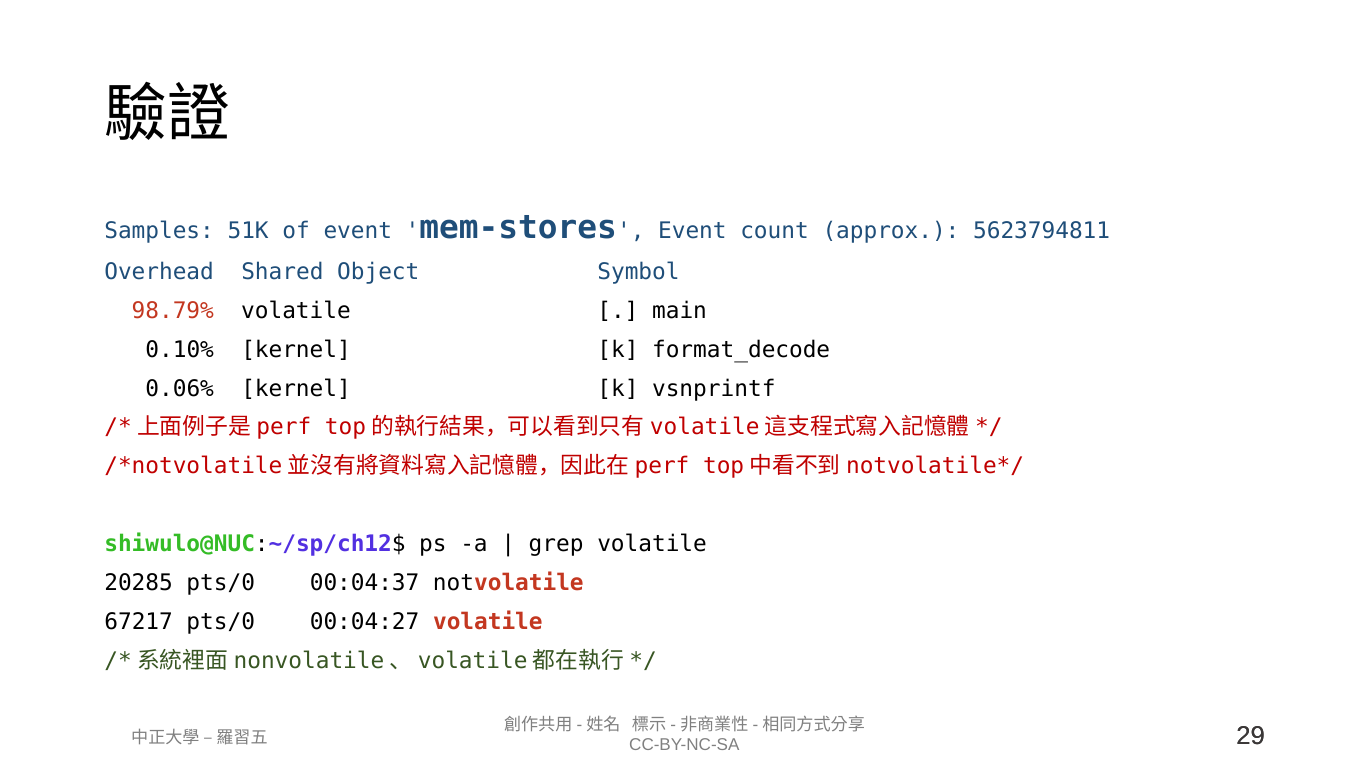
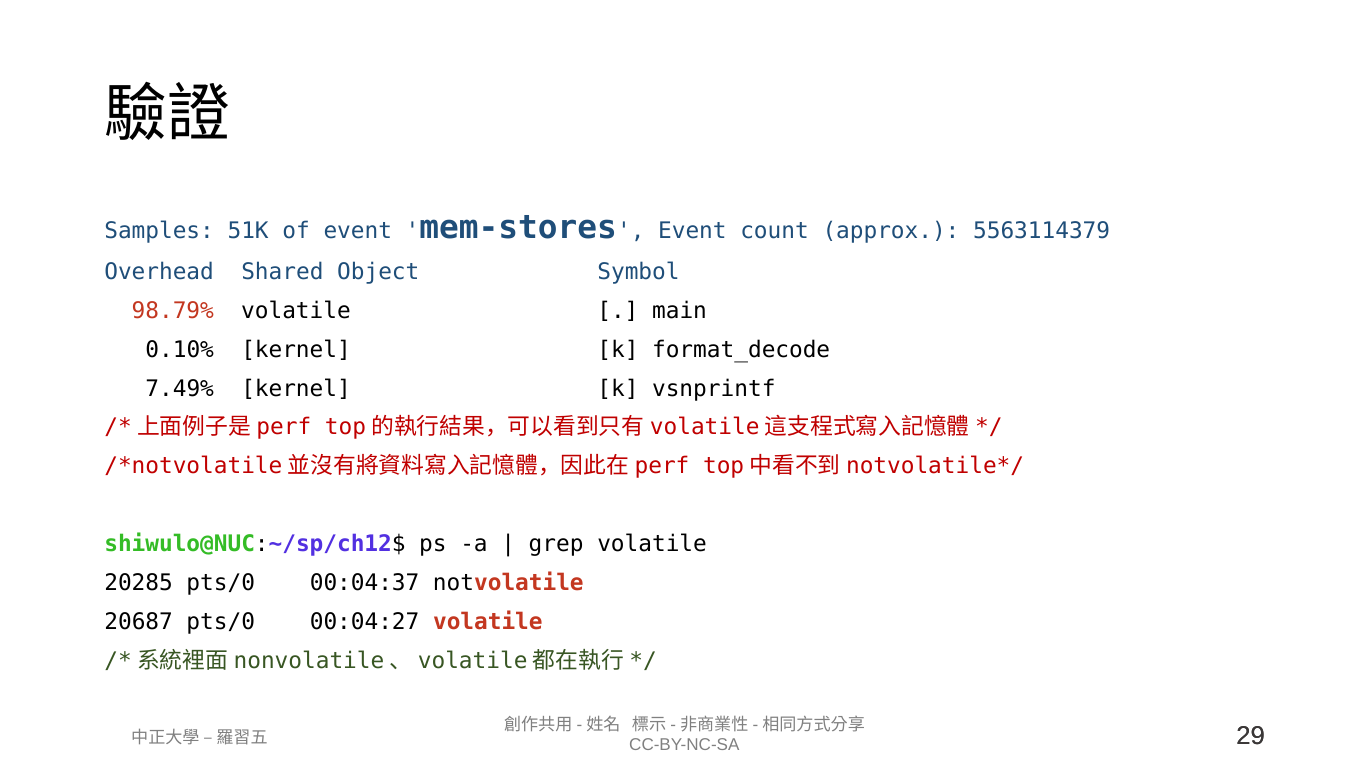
5623794811: 5623794811 -> 5563114379 (1042, 231)
0.06%: 0.06% -> 7.49% (180, 389)
67217: 67217 -> 20687 (139, 622)
